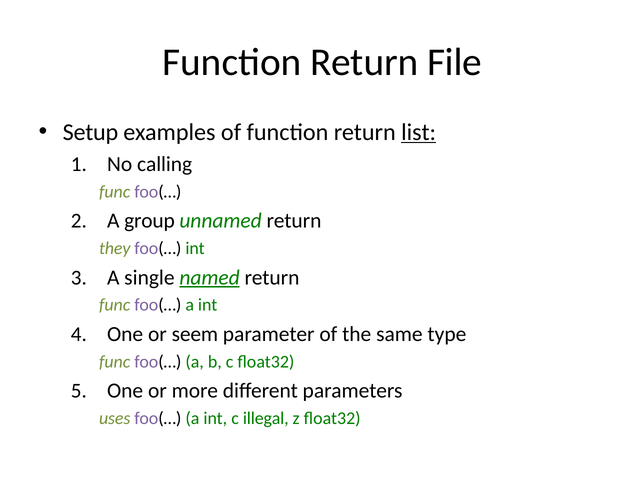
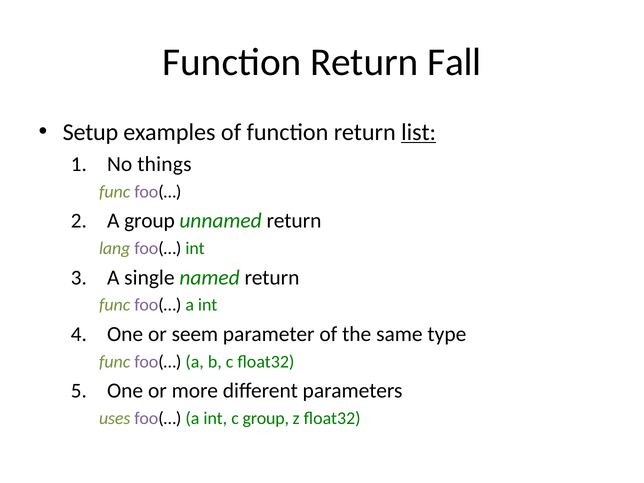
File: File -> Fall (454, 62)
calling: calling -> things (164, 164)
they: they -> lang (115, 249)
named underline: present -> none (210, 277)
c illegal: illegal -> group (266, 418)
